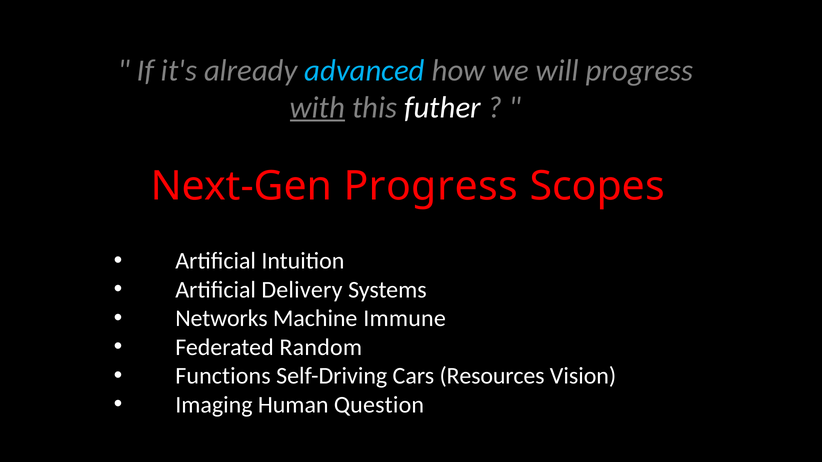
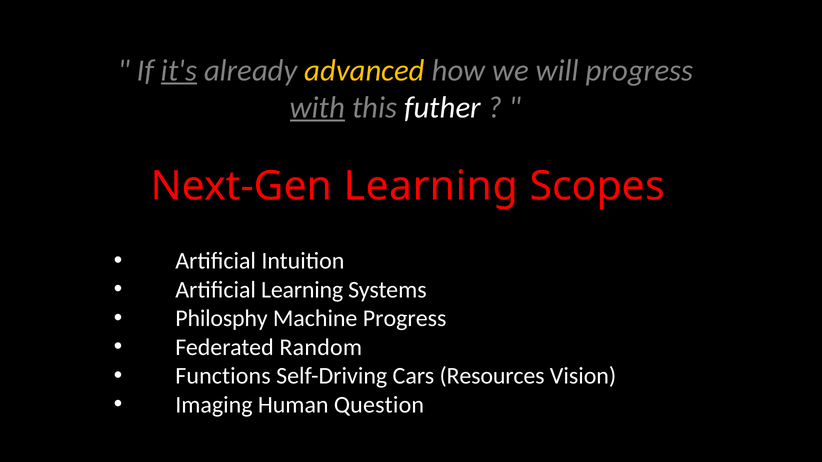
it's underline: none -> present (179, 70)
advanced colour: light blue -> yellow (365, 70)
Next-Gen Progress: Progress -> Learning (431, 186)
Artificial Delivery: Delivery -> Learning (302, 290)
Networks: Networks -> Philosphy (222, 319)
Machine Immune: Immune -> Progress (405, 319)
